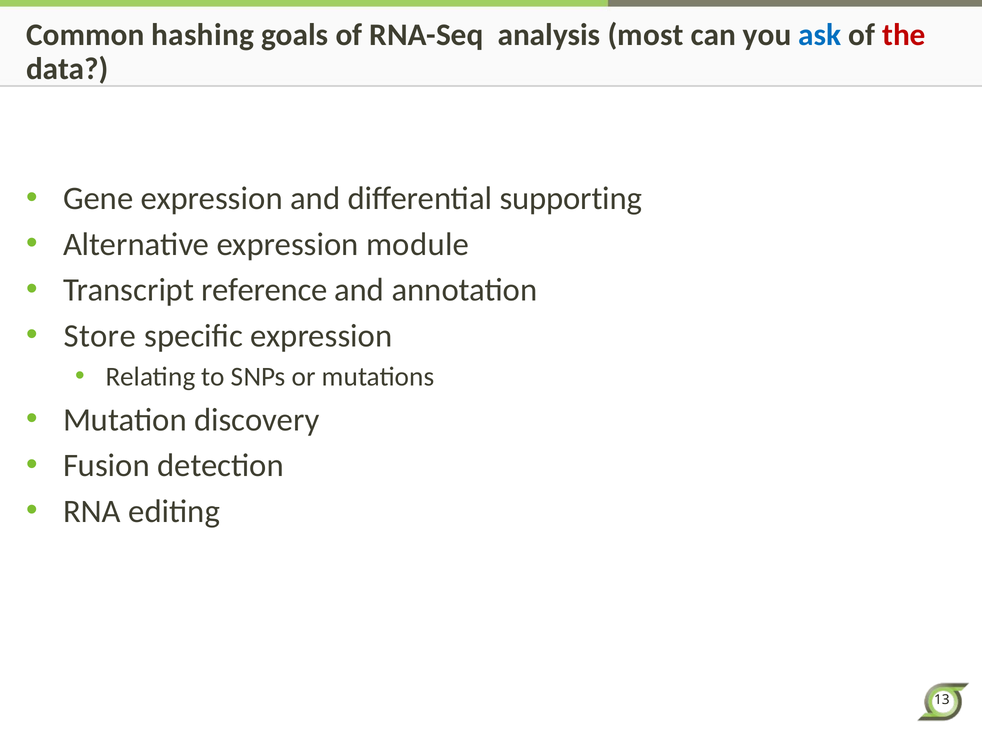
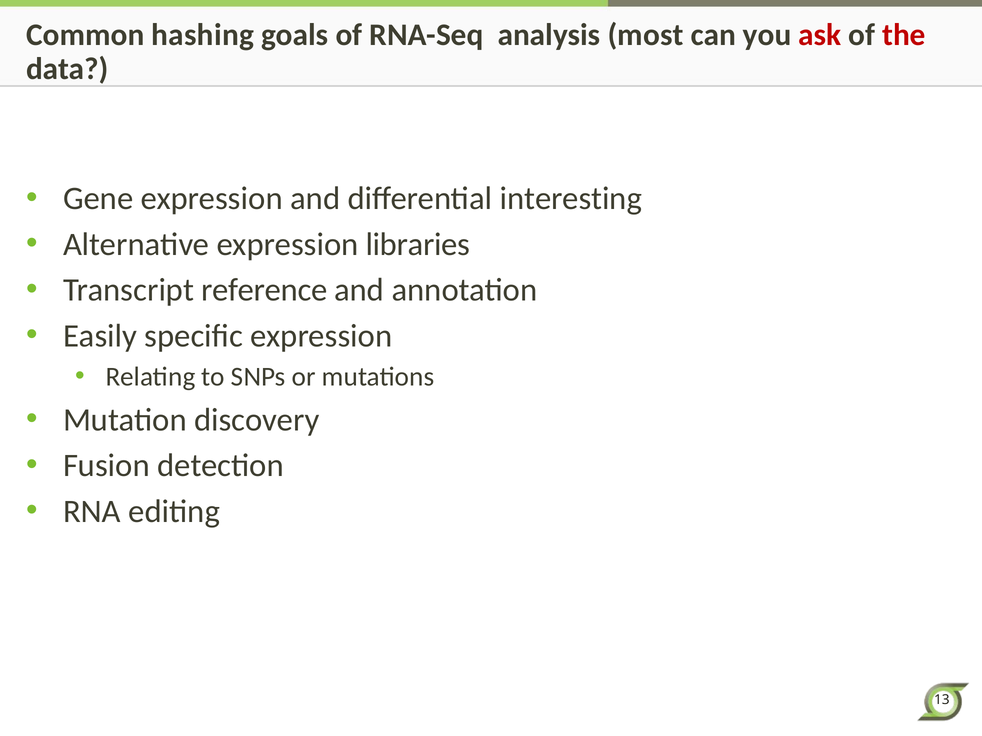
ask colour: blue -> red (820, 35)
supporting: supporting -> interesting (571, 199)
module: module -> libraries (418, 245)
Store: Store -> Easily (100, 336)
